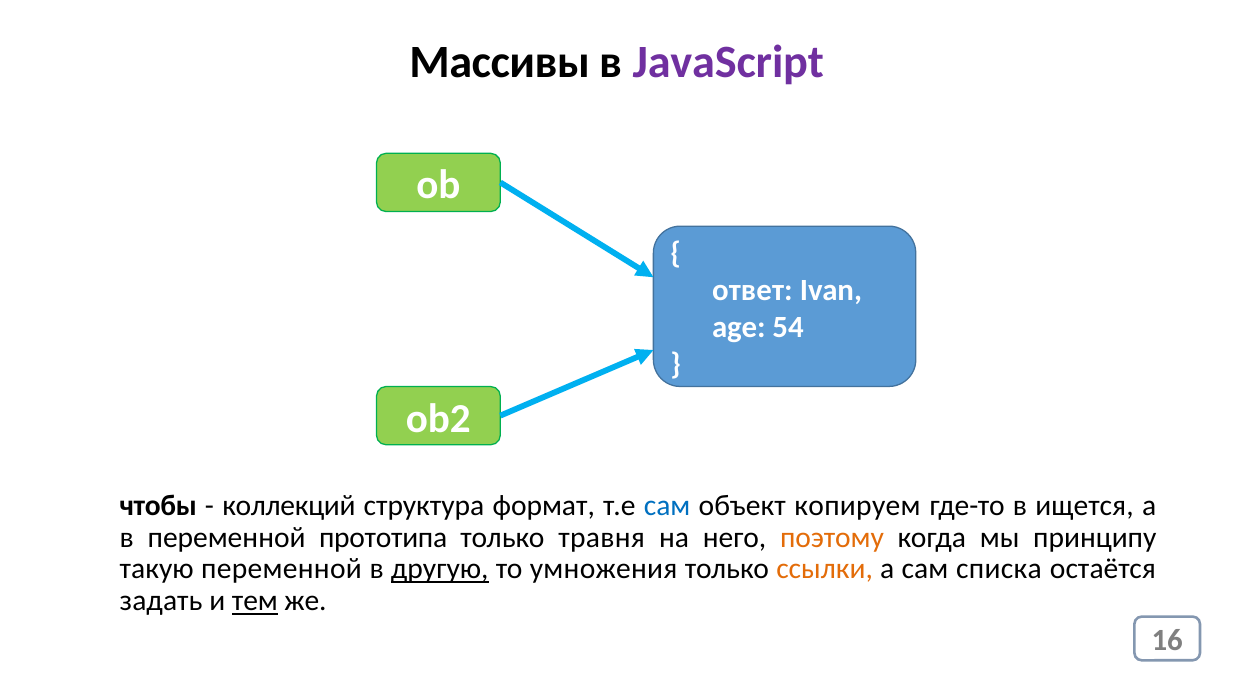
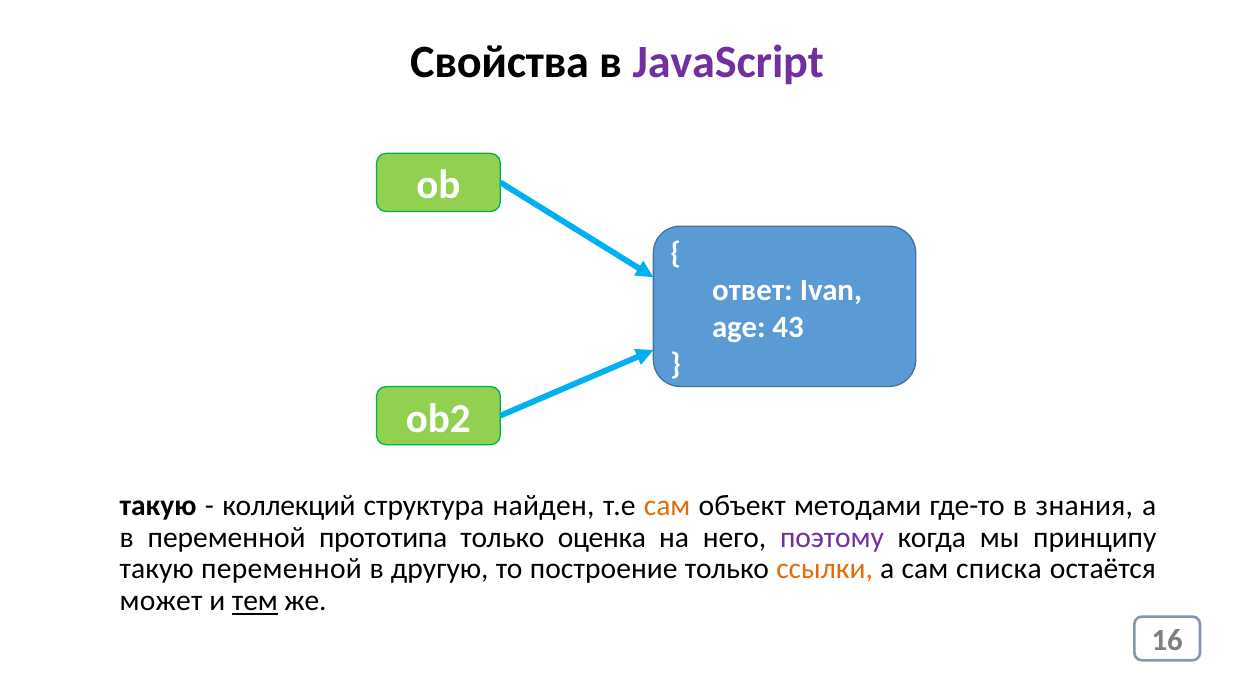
Массивы: Массивы -> Свойства (500, 62)
54: 54 -> 43 (788, 327)
чтобы: чтобы -> такую (158, 505)
формат: формат -> найден (544, 505)
сам colour: blue -> orange (667, 505)
копируем: копируем -> методами (858, 505)
ищется: ищется -> знания (1084, 505)
травня: травня -> оценка (602, 537)
поэтому colour: orange -> purple (832, 537)
другую underline: present -> none (440, 569)
умножения: умножения -> построение (604, 569)
задать: задать -> может (161, 601)
